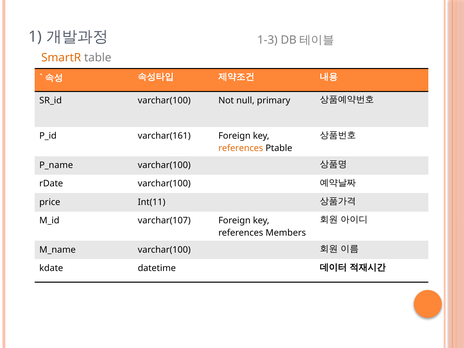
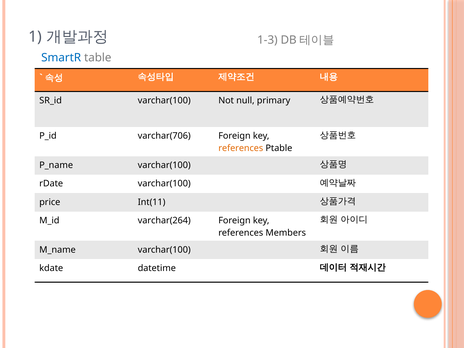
SmartR colour: orange -> blue (61, 58)
varchar(161: varchar(161 -> varchar(706 (164, 136)
varchar(107: varchar(107 -> varchar(264 (164, 221)
